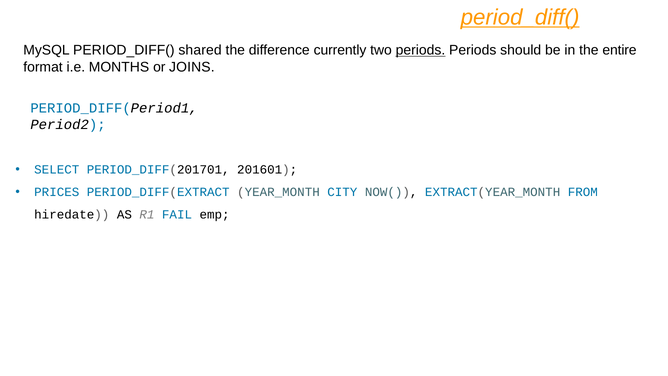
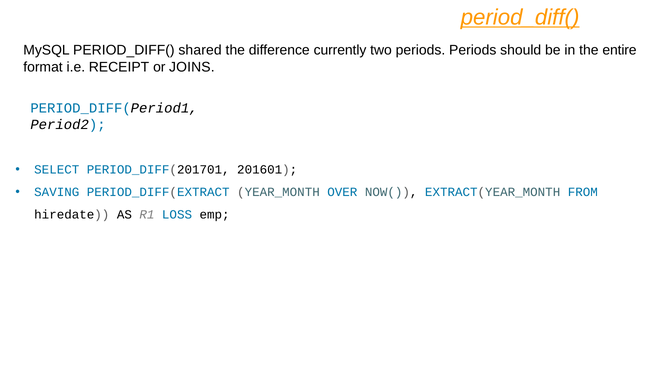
periods underline: present -> none (420, 50)
MONTHS: MONTHS -> RECEIPT (119, 67)
PRICES: PRICES -> SAVING (57, 192)
CITY: CITY -> OVER (342, 192)
FAIL: FAIL -> LOSS (177, 215)
